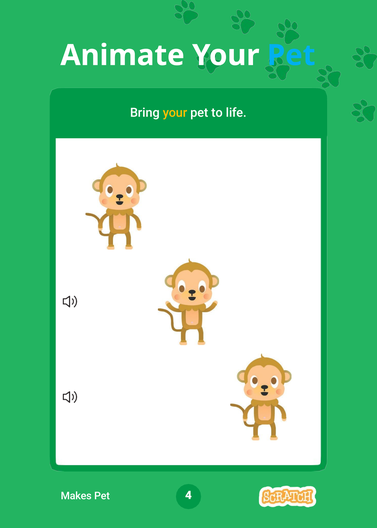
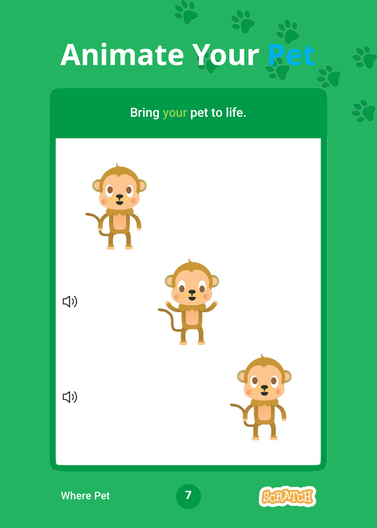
your colour: yellow -> light green (175, 113)
Makes: Makes -> Where (76, 496)
4: 4 -> 7 (188, 495)
